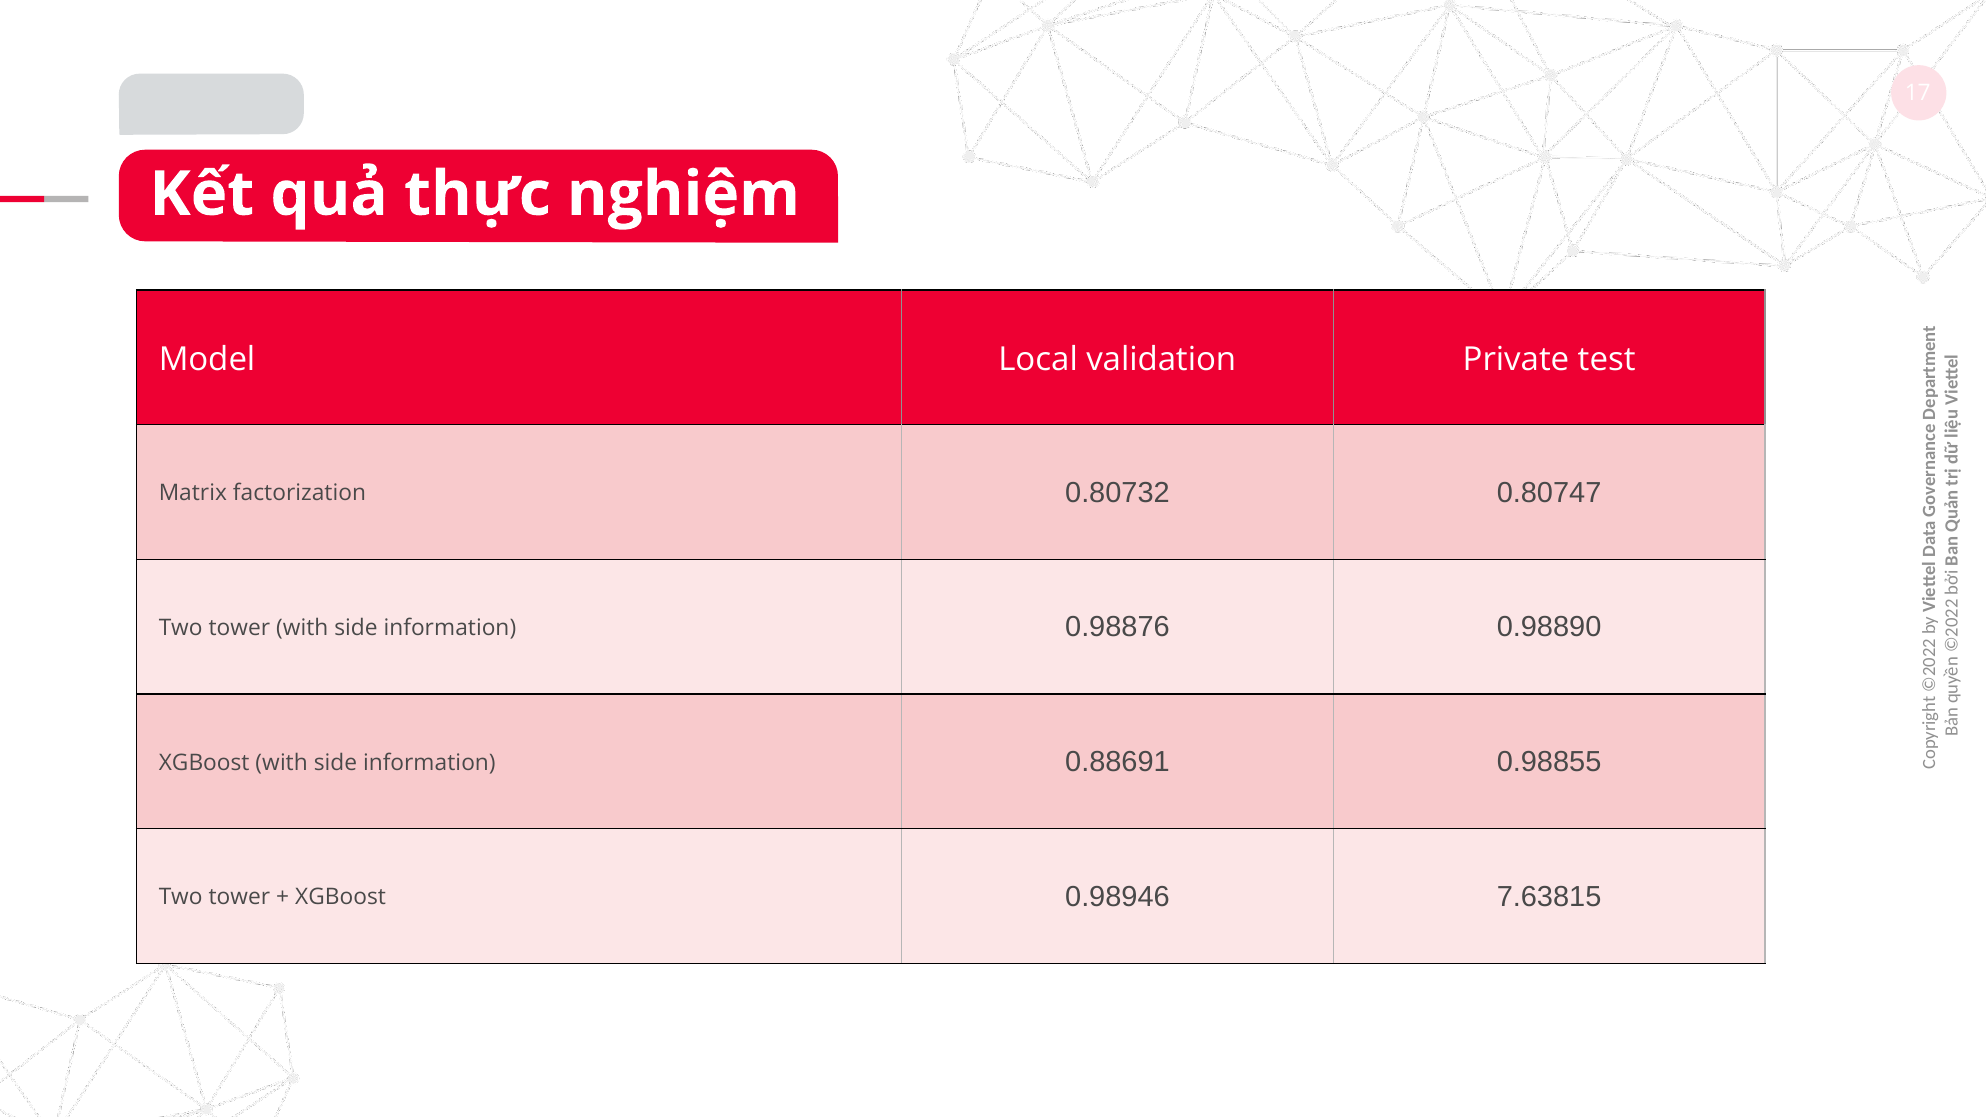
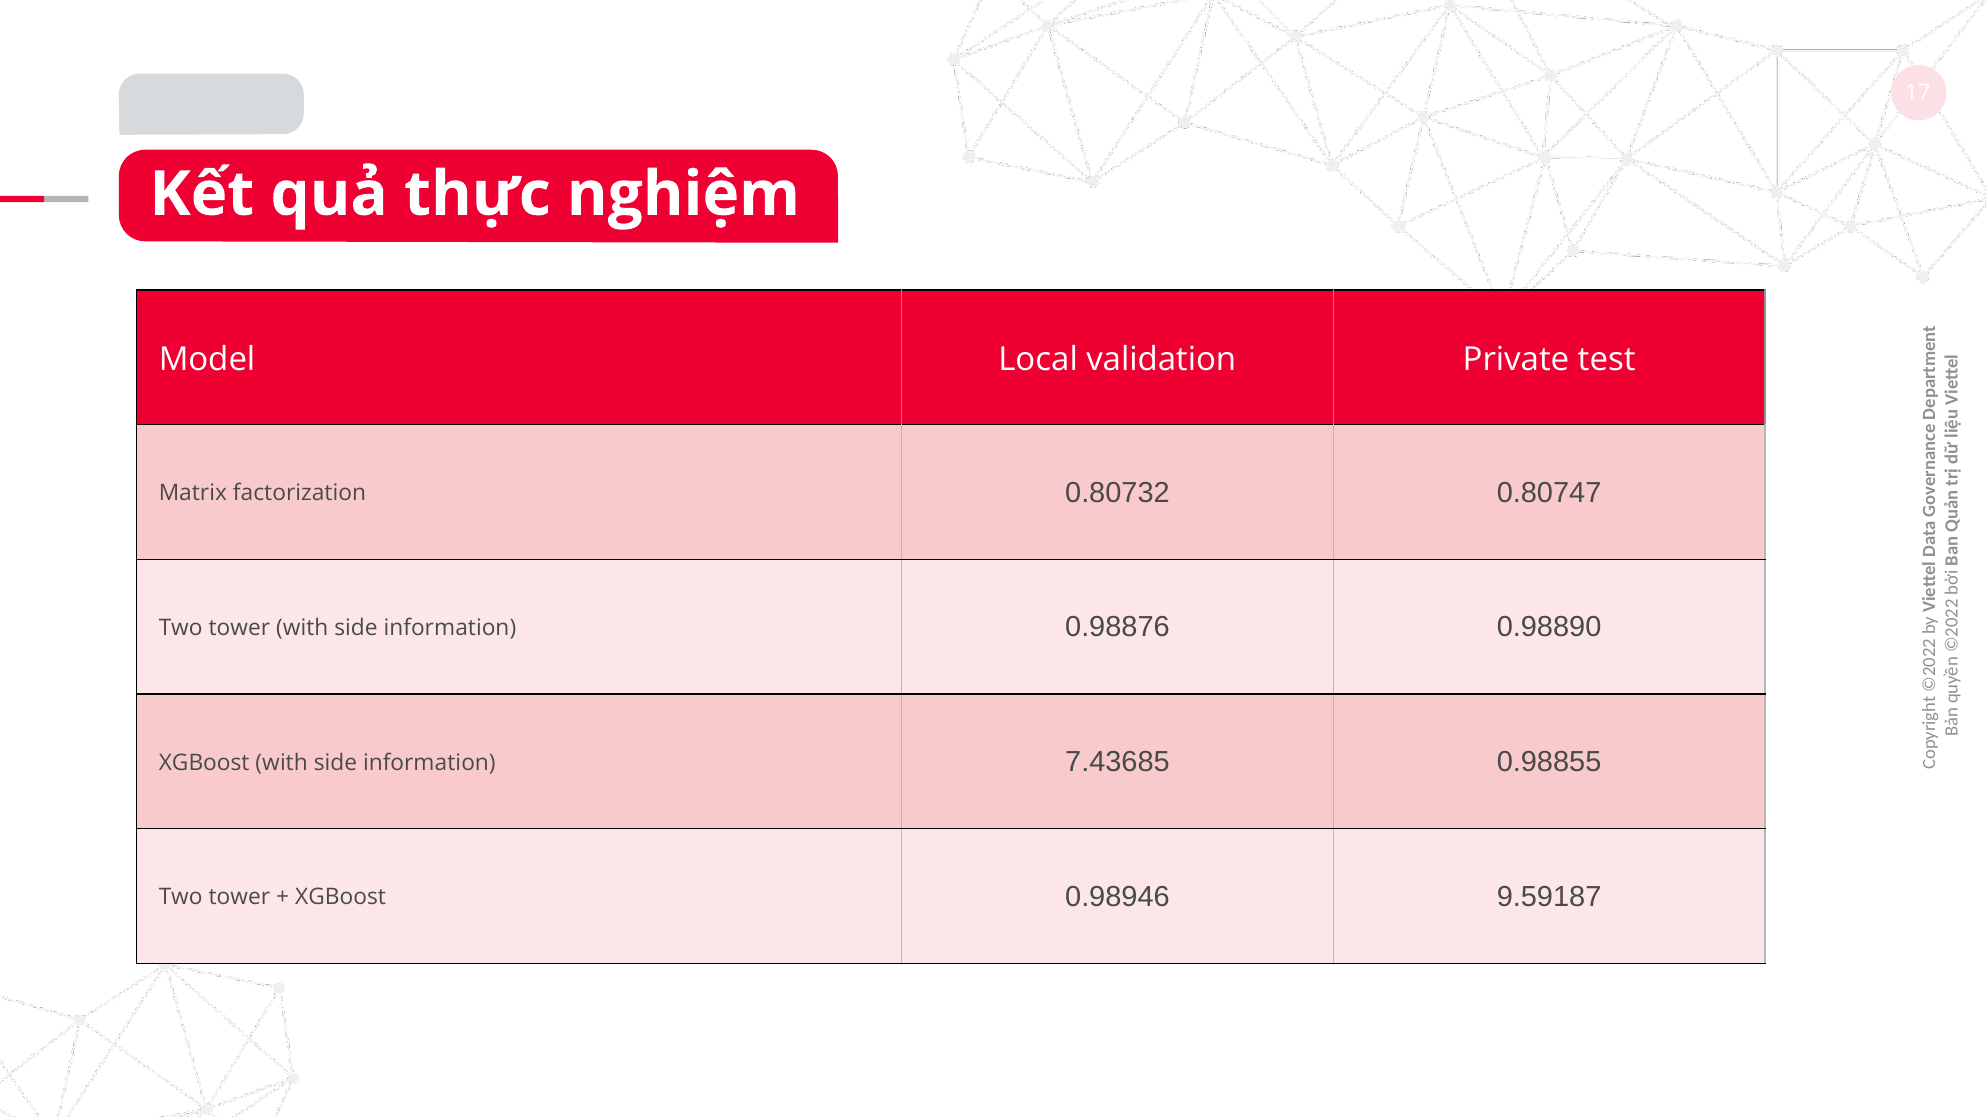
0.88691: 0.88691 -> 7.43685 (1117, 762)
7.63815: 7.63815 -> 9.59187 (1549, 897)
